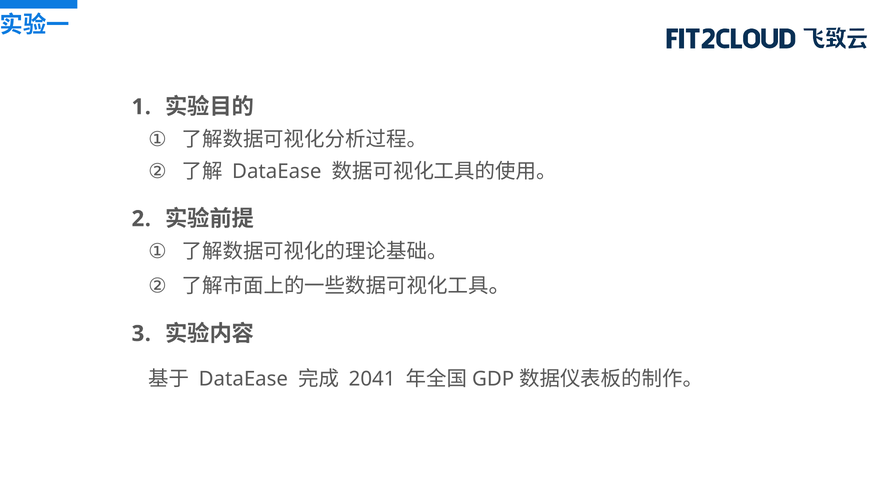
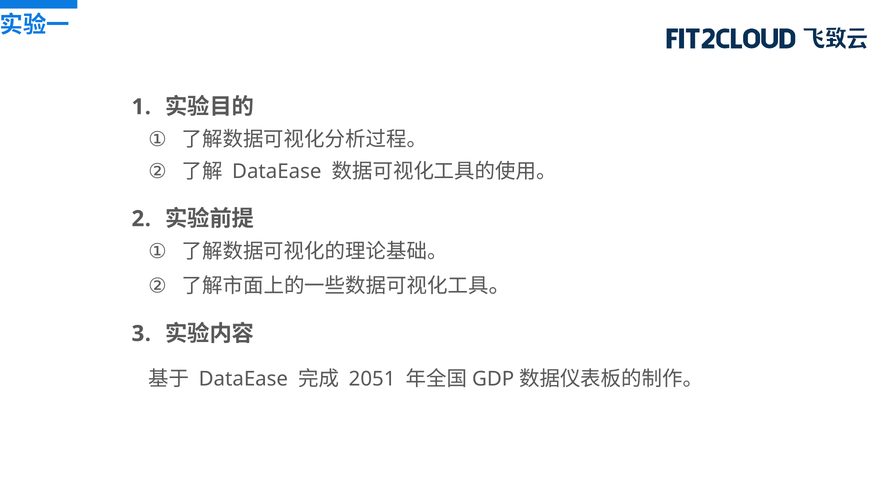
2041: 2041 -> 2051 (372, 379)
